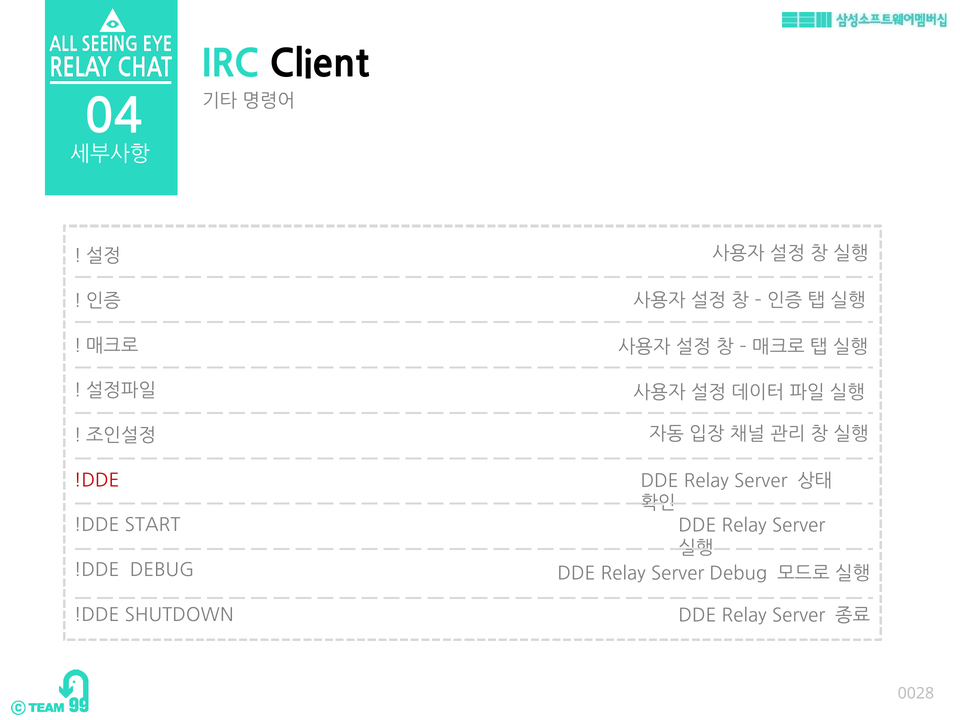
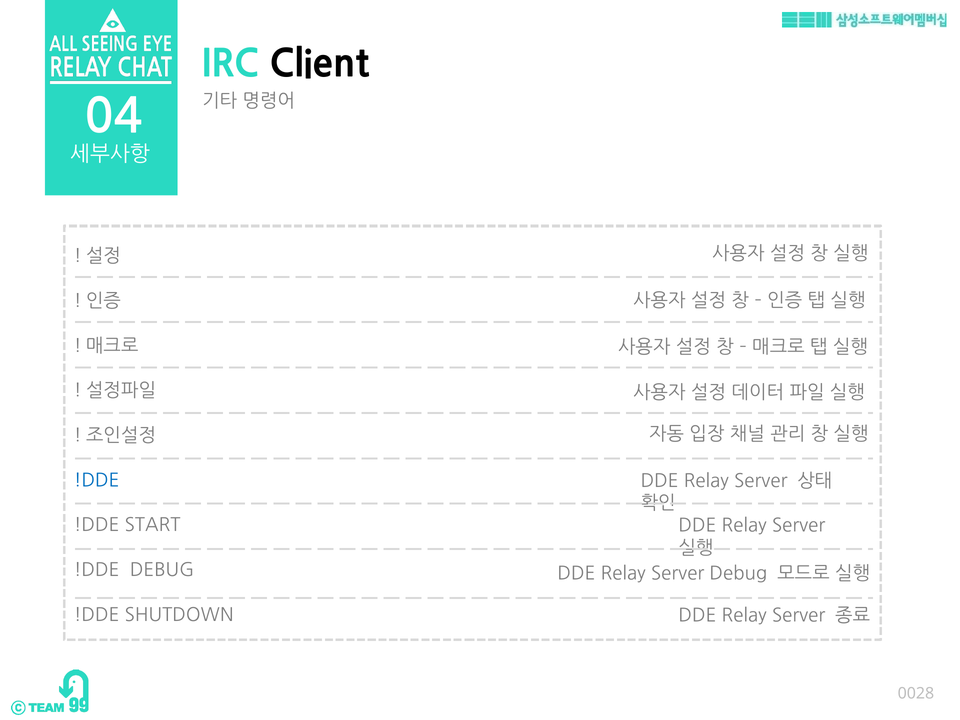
!DDE colour: red -> blue (97, 480)
